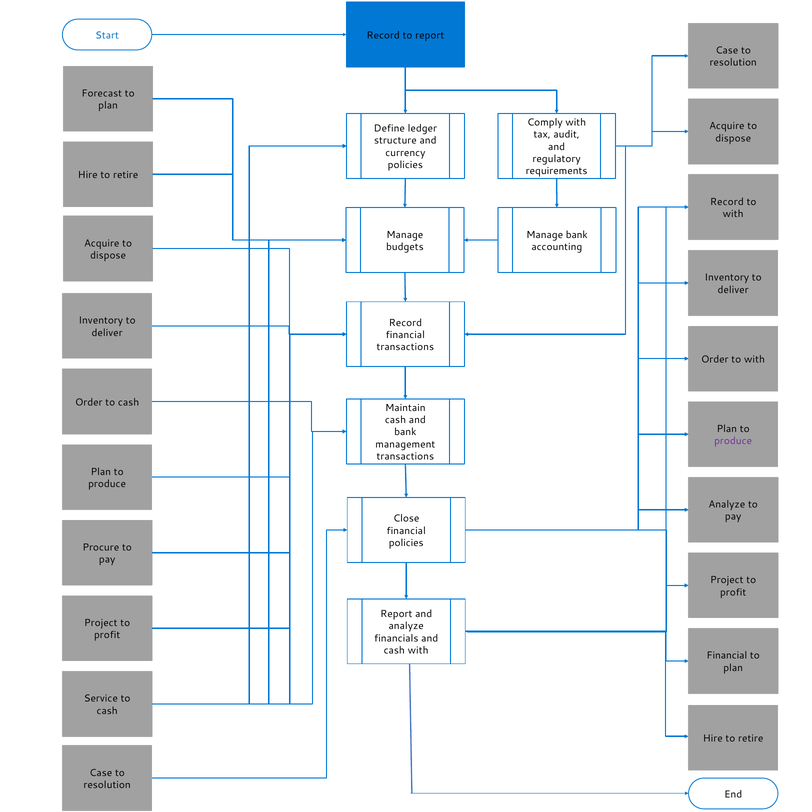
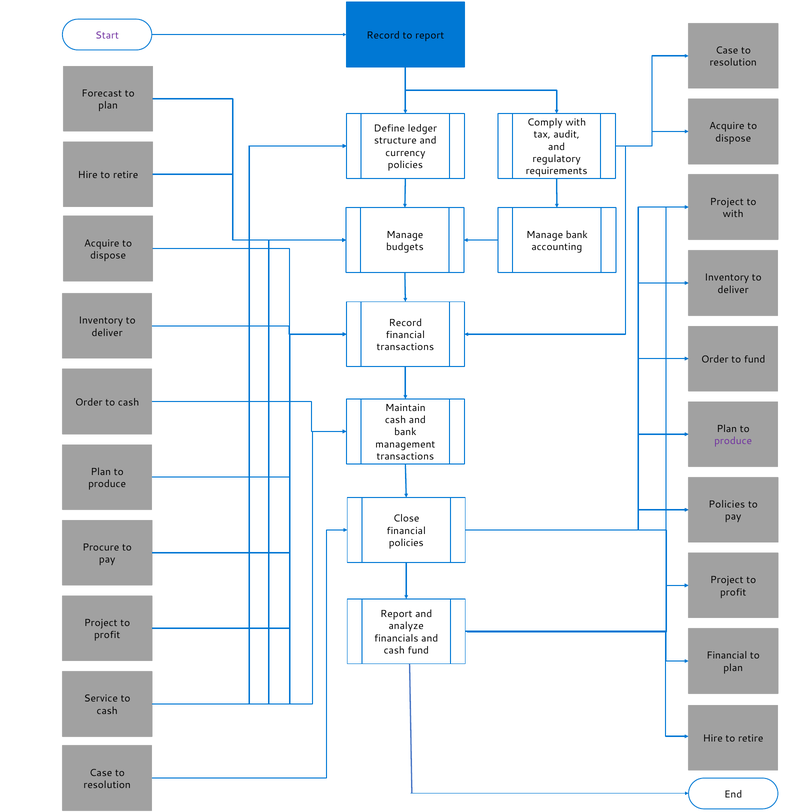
Start colour: blue -> purple (107, 35)
Record: Record -> Project (727, 202)
Order to with: with -> fund (755, 359)
Analyze: Analyze -> Policies (727, 504)
cash with: with -> fund (418, 650)
